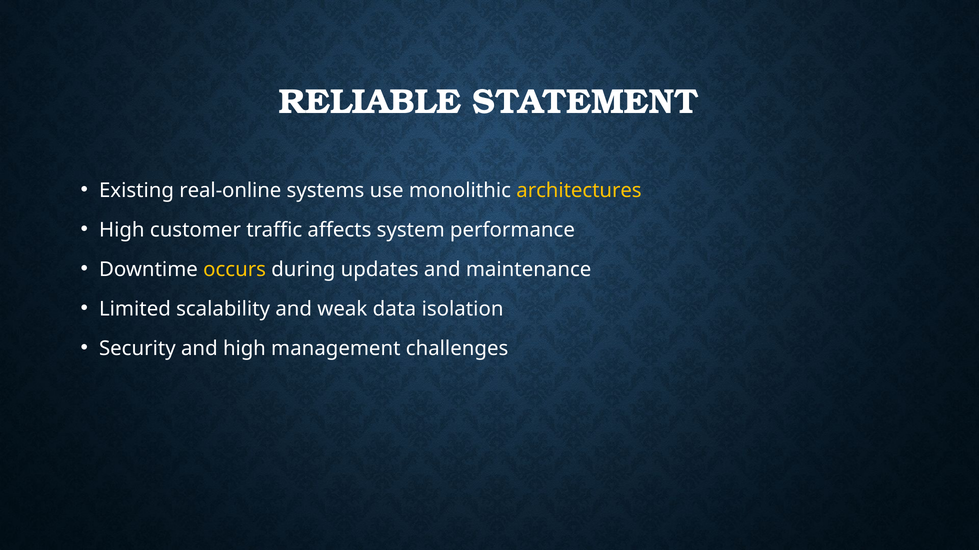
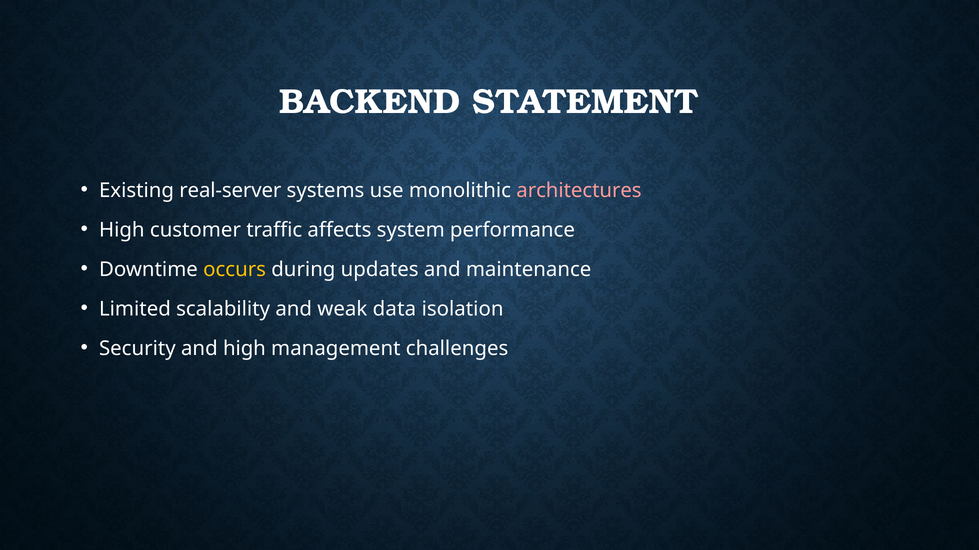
RELIABLE: RELIABLE -> BACKEND (370, 102)
real-online: real-online -> real-server (230, 191)
architectures colour: yellow -> pink (579, 191)
